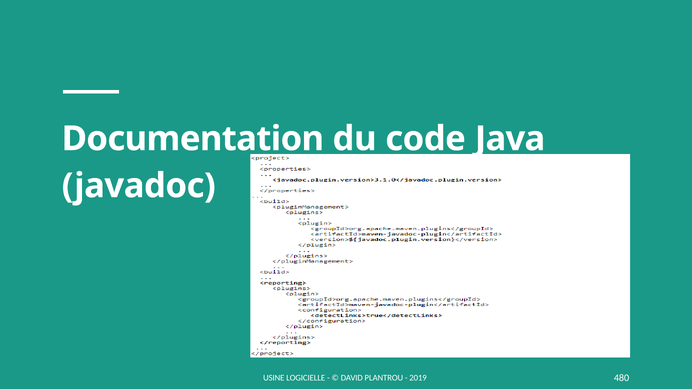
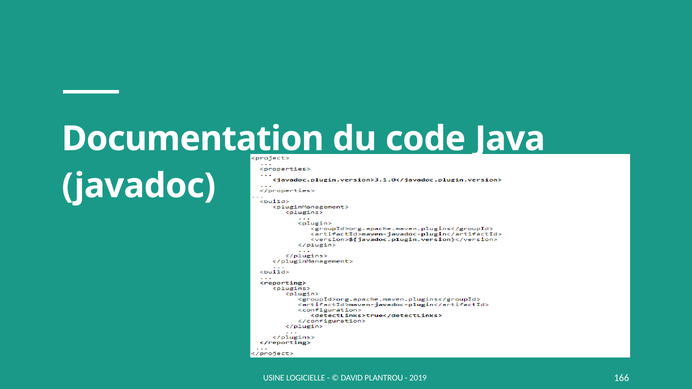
480: 480 -> 166 (622, 378)
